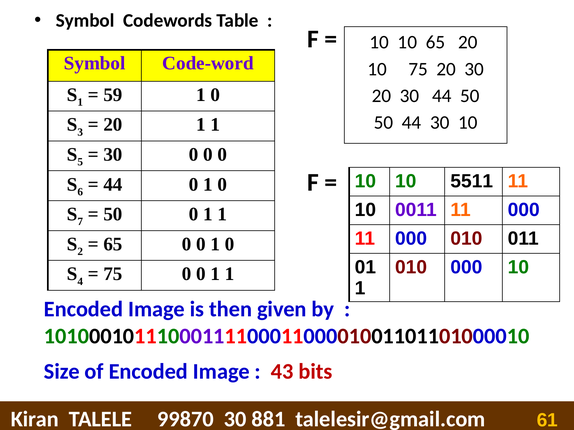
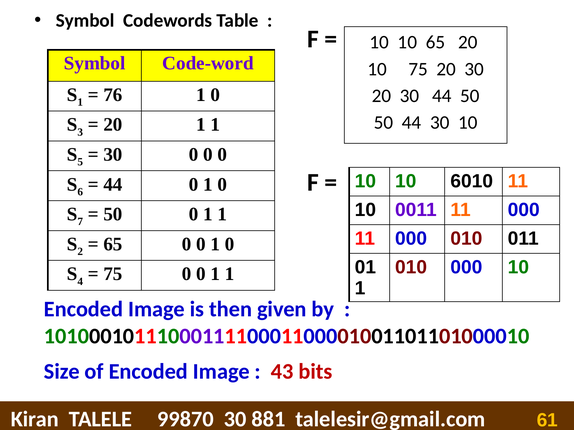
59: 59 -> 76 (113, 95)
5511: 5511 -> 6010 (472, 181)
